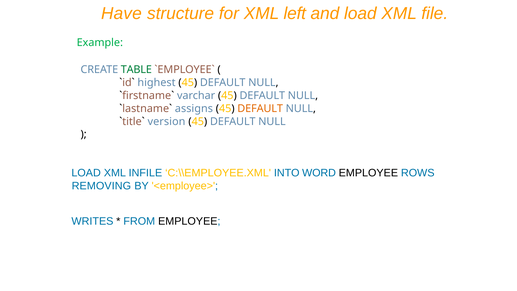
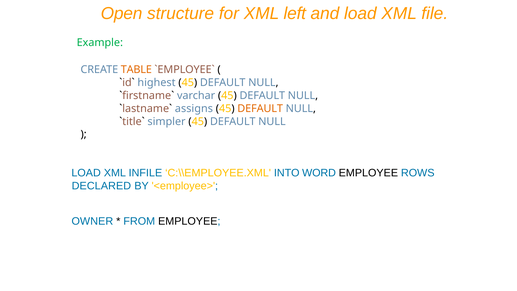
Have: Have -> Open (122, 13)
TABLE colour: green -> orange (136, 70)
version: version -> simpler (167, 121)
REMOVING: REMOVING -> DECLARED (101, 186)
WRITES: WRITES -> OWNER (92, 221)
